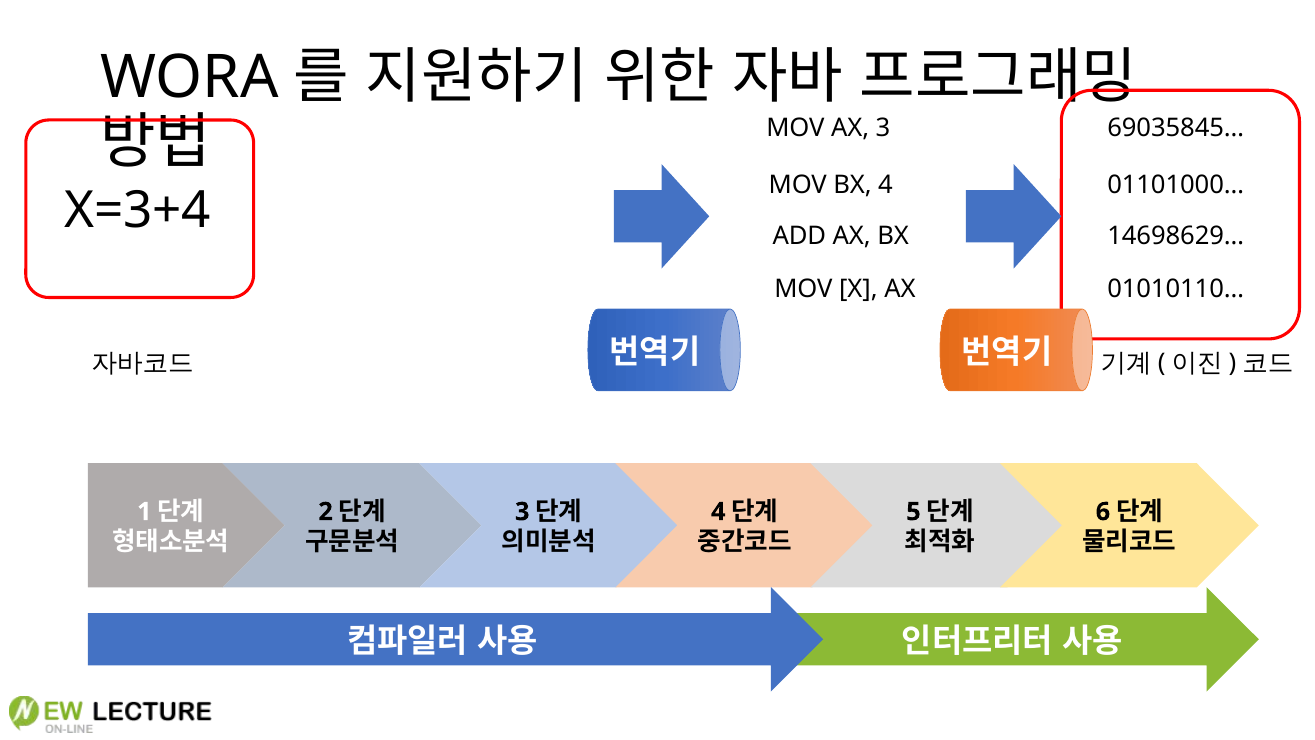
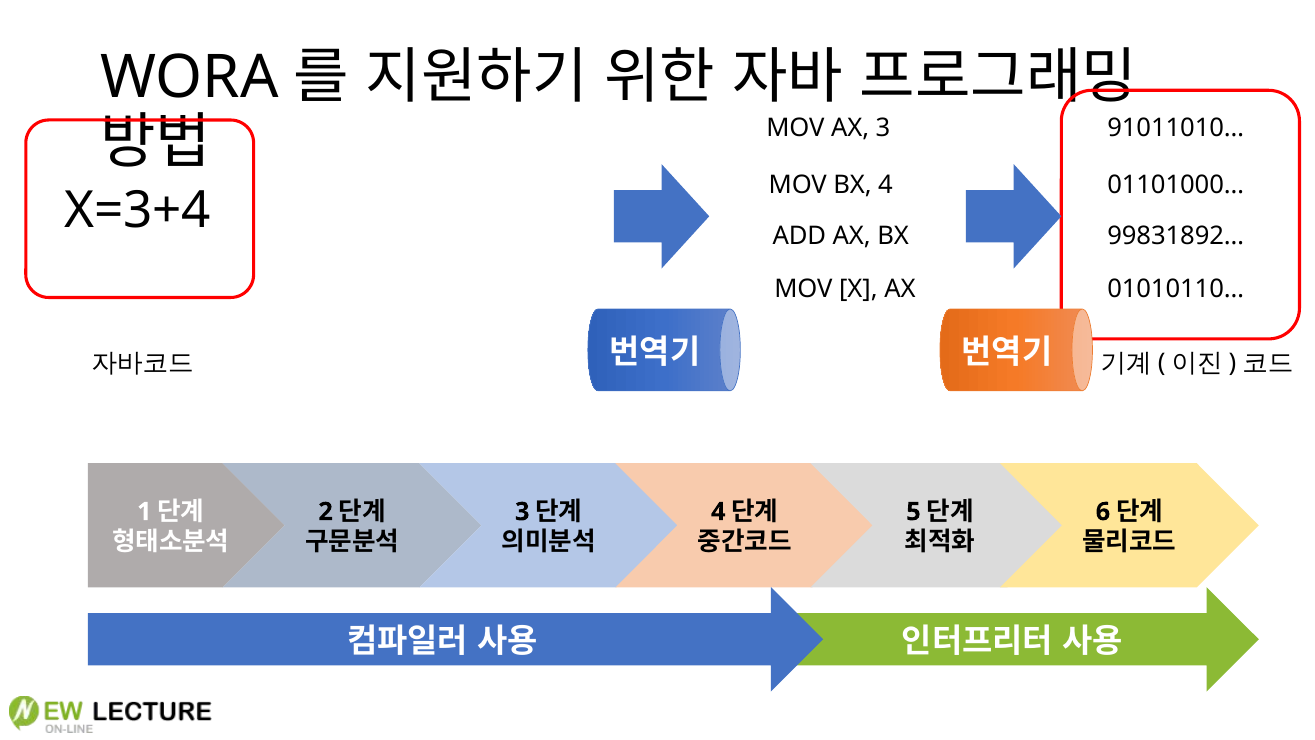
69035845…: 69035845… -> 91011010… (1176, 128)
14698629…: 14698629… -> 99831892… (1176, 236)
